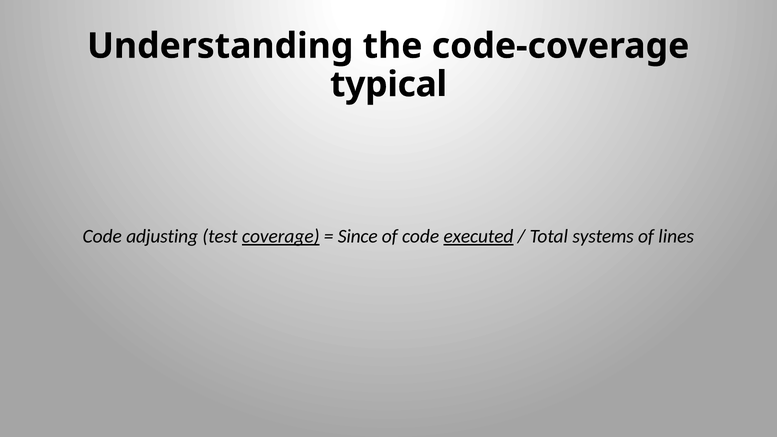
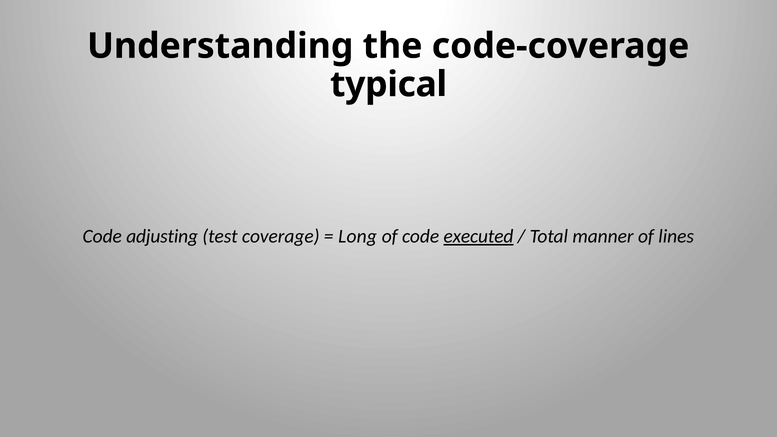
coverage underline: present -> none (281, 236)
Since: Since -> Long (358, 236)
systems: systems -> manner (603, 236)
